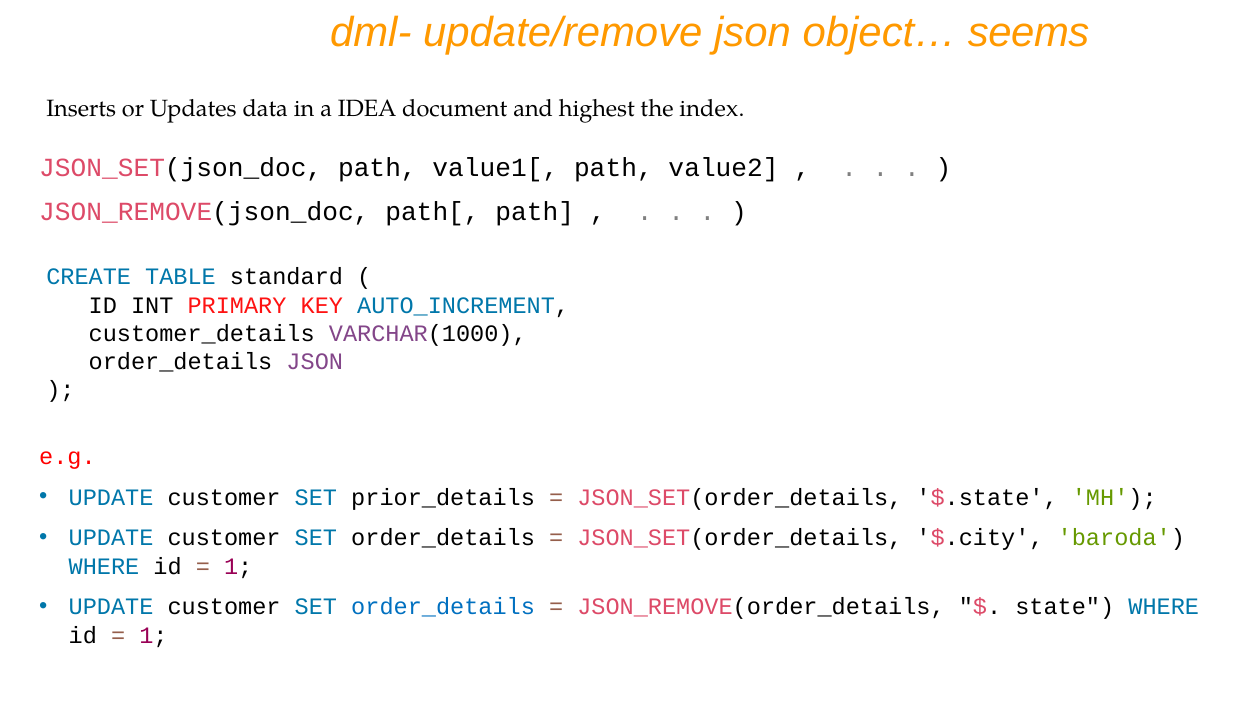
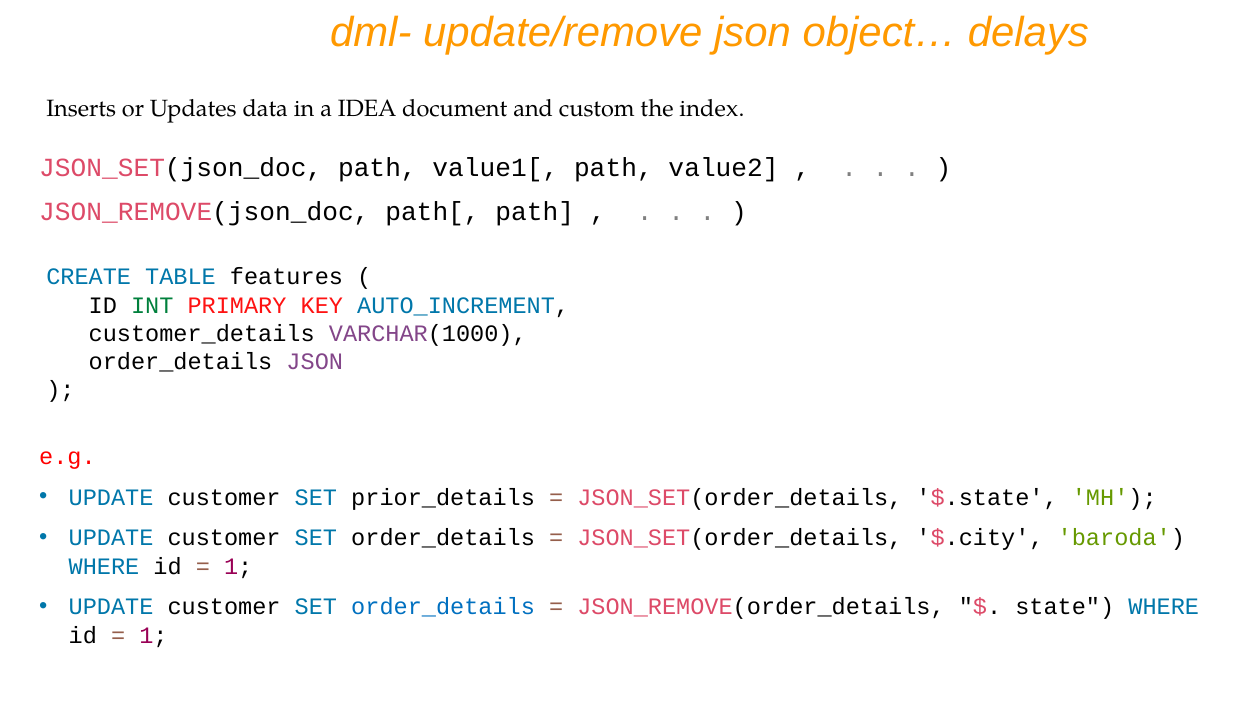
seems: seems -> delays (1028, 33)
highest: highest -> custom (597, 108)
standard: standard -> features (286, 277)
INT colour: black -> green (152, 305)
